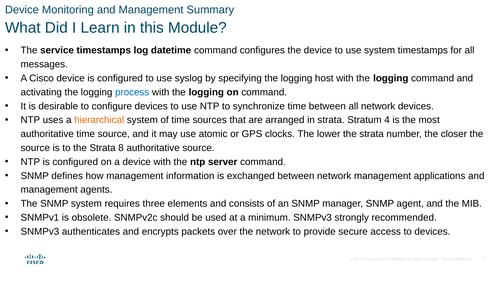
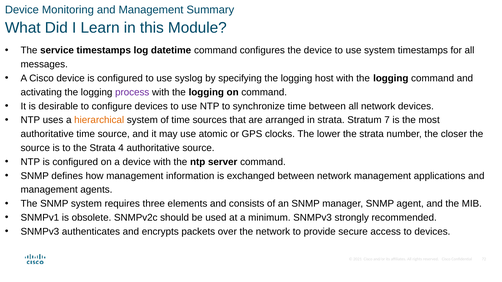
process colour: blue -> purple (132, 92)
4: 4 -> 7 (387, 120)
8: 8 -> 4 (121, 148)
